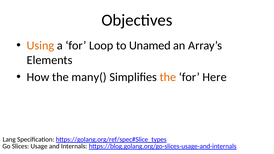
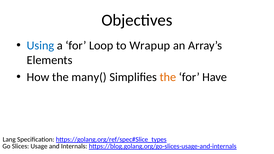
Using colour: orange -> blue (40, 46)
Unamed: Unamed -> Wrapup (150, 46)
Here: Here -> Have (215, 77)
